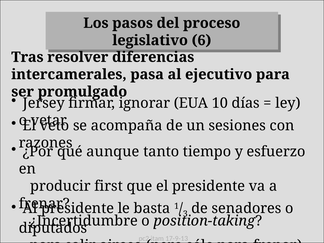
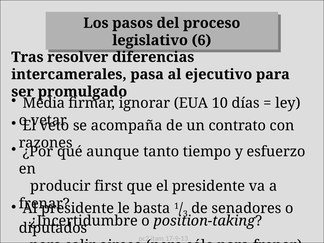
Jersey: Jersey -> Media (44, 103)
sesiones: sesiones -> contrato (237, 126)
